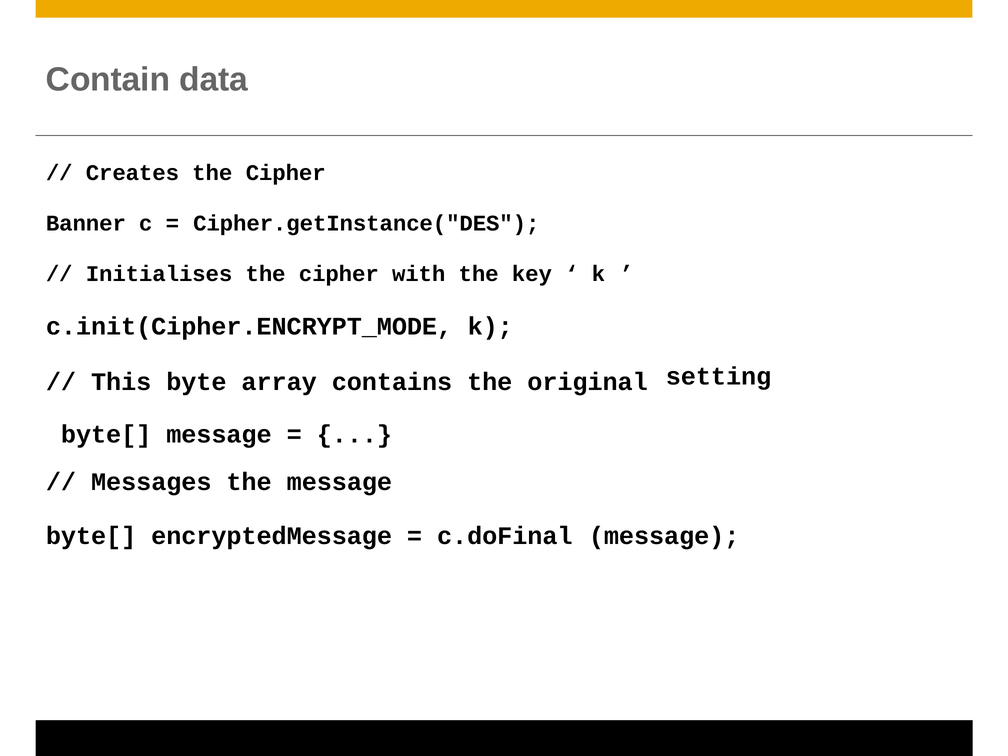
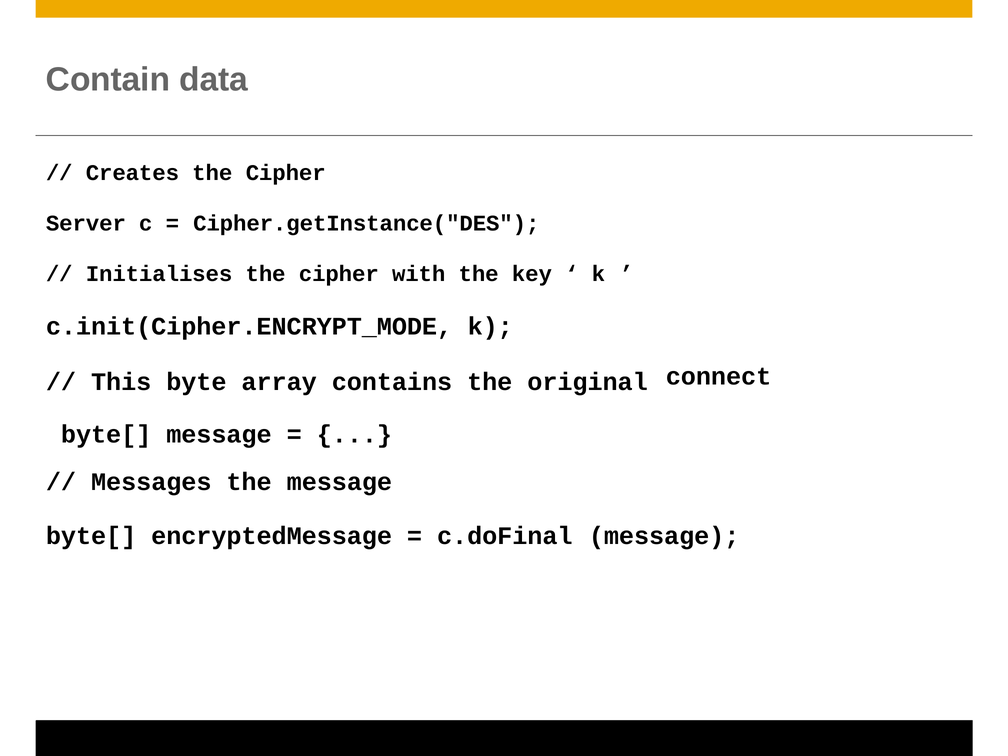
Banner: Banner -> Server (86, 223)
setting: setting -> connect (719, 376)
